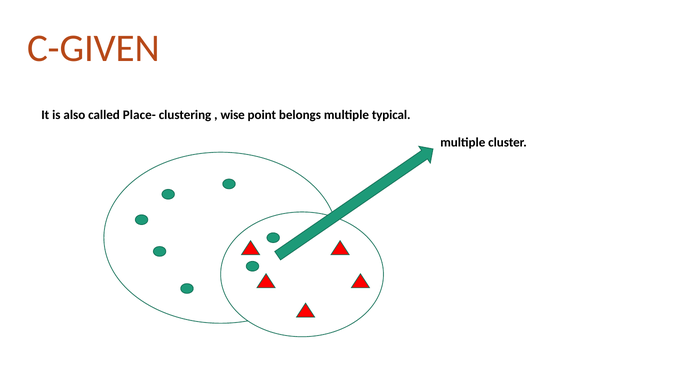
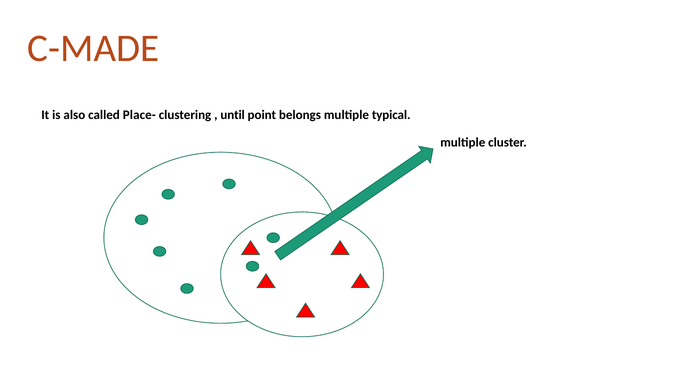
C-GIVEN: C-GIVEN -> C-MADE (93, 48)
wise: wise -> until (233, 115)
